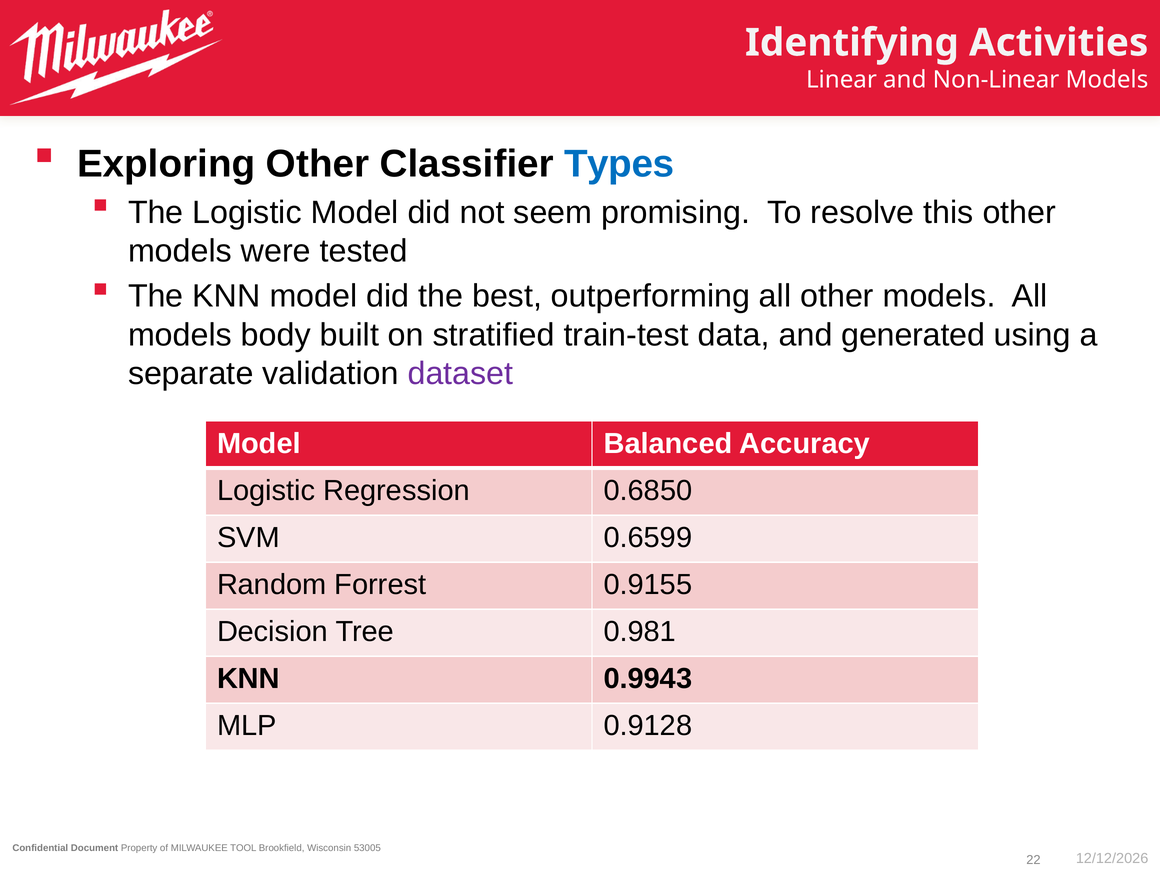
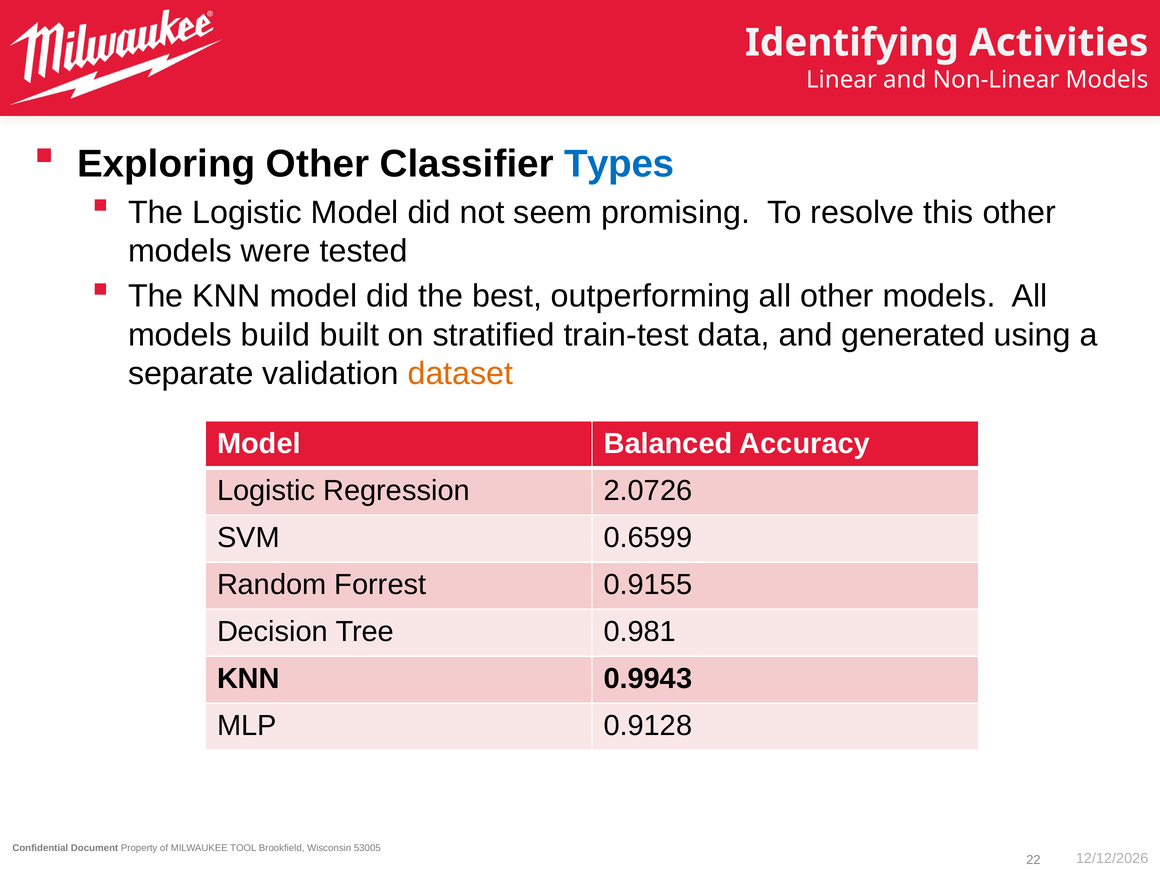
body: body -> build (276, 335)
dataset colour: purple -> orange (460, 374)
0.6850: 0.6850 -> 2.0726 (648, 491)
